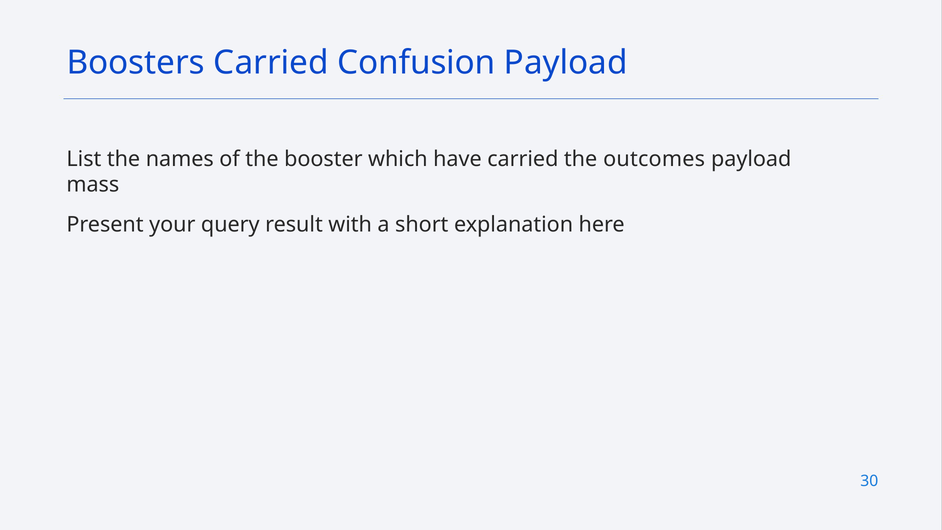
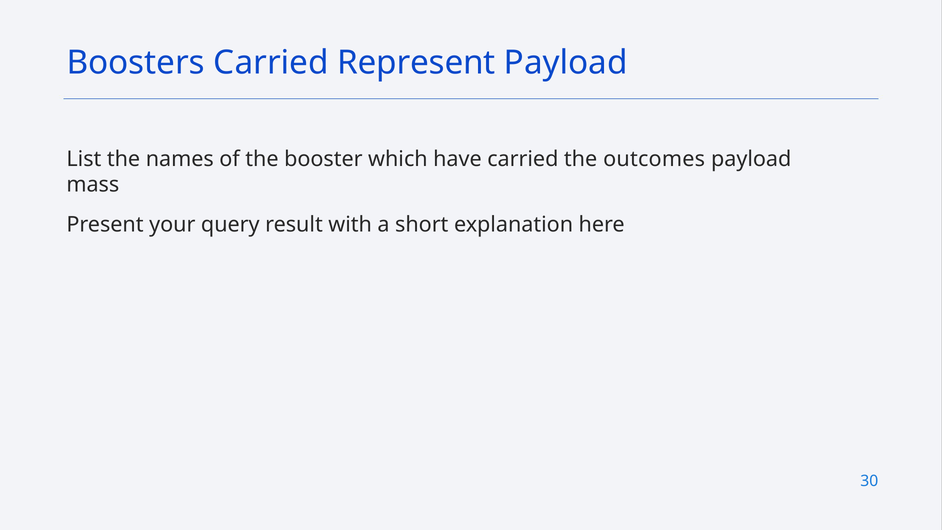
Confusion: Confusion -> Represent (416, 63)
